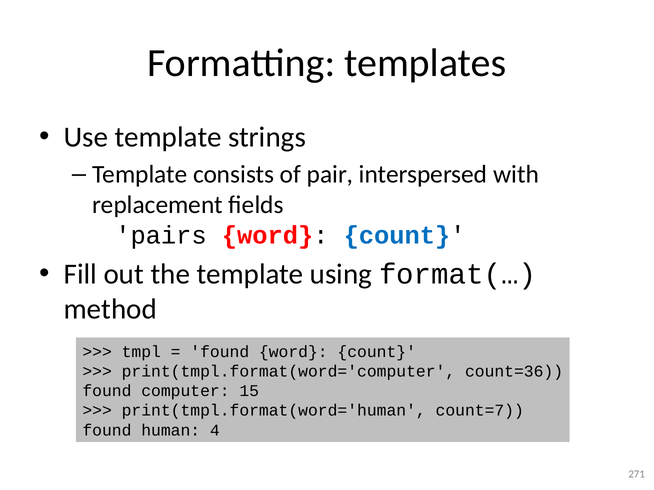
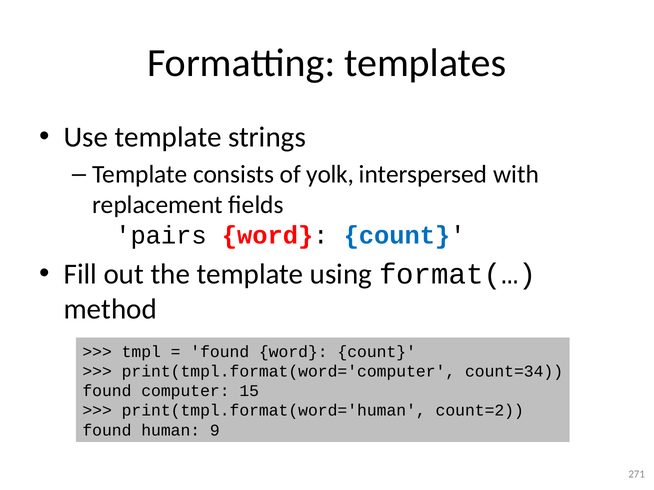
pair: pair -> yolk (330, 175)
count=36: count=36 -> count=34 (514, 372)
count=7: count=7 -> count=2 (480, 411)
4: 4 -> 9 (215, 431)
